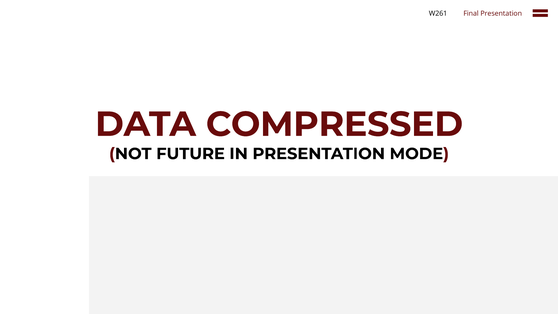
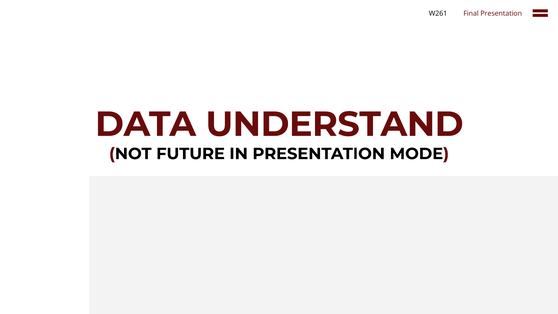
COMPRESSED: COMPRESSED -> UNDERSTAND (335, 124)
